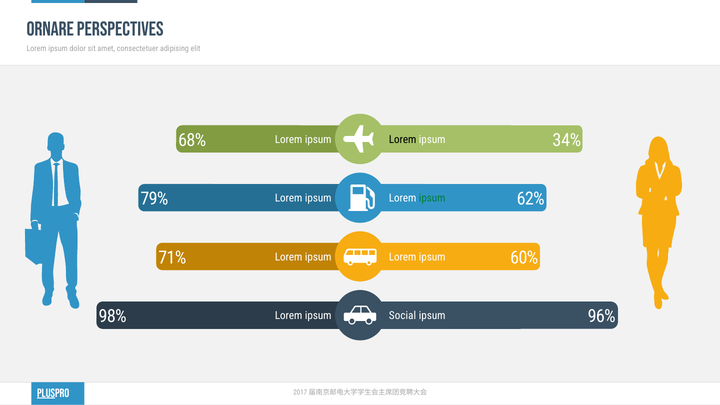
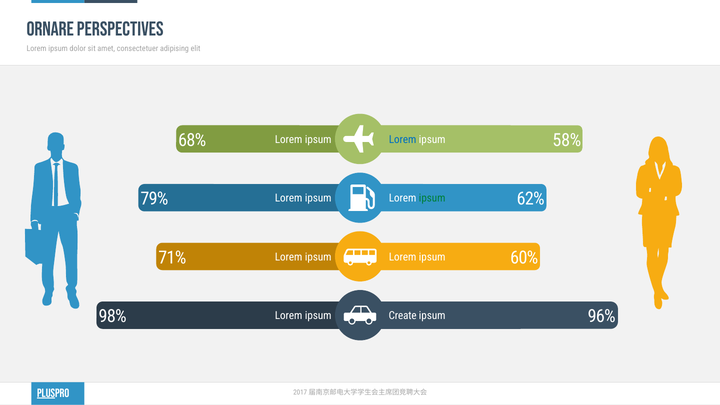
Lorem colour: black -> blue (403, 140)
34%: 34% -> 58% (567, 140)
Social: Social -> Create (403, 316)
